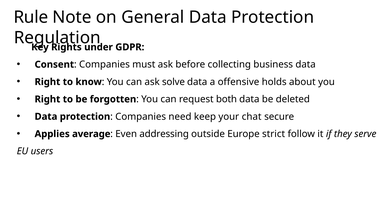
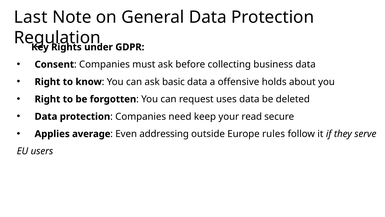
Rule: Rule -> Last (31, 17)
solve: solve -> basic (173, 82)
both: both -> uses (226, 99)
chat: chat -> read (252, 116)
strict: strict -> rules (274, 134)
